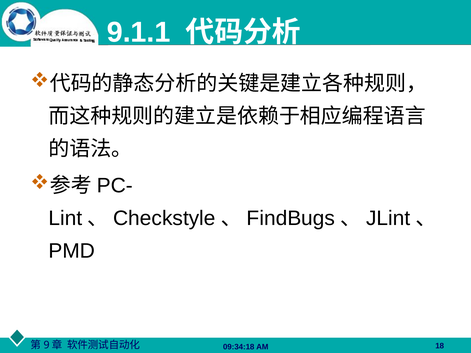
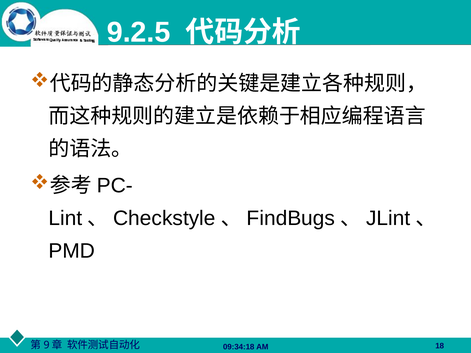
9.1.1: 9.1.1 -> 9.2.5 (139, 32)
